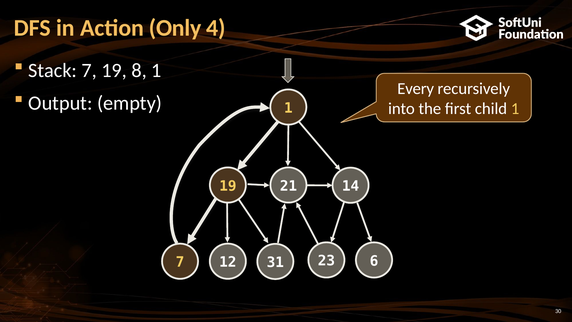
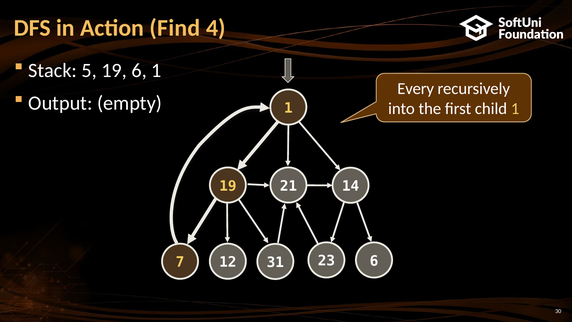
Only: Only -> Find (175, 28)
Stack 7: 7 -> 5 (89, 70)
19 8: 8 -> 6 (139, 70)
